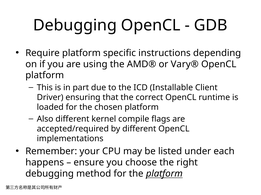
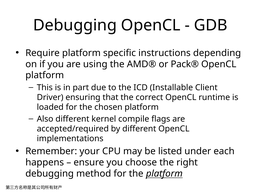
Vary®: Vary® -> Pack® (185, 64)
